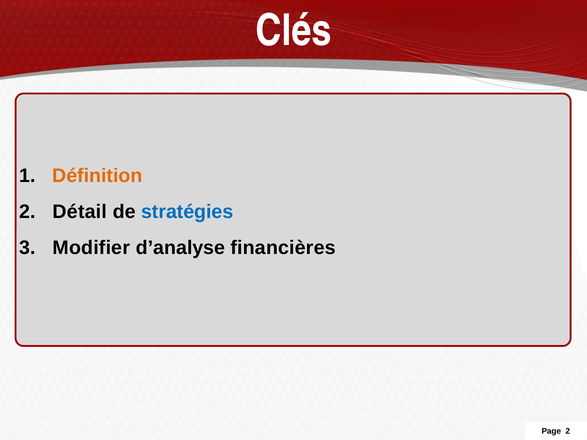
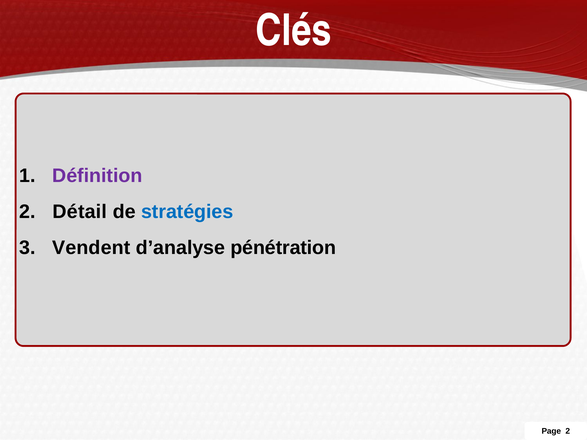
Définition colour: orange -> purple (97, 176)
Modifier: Modifier -> Vendent (91, 248)
financières: financières -> pénétration (283, 248)
